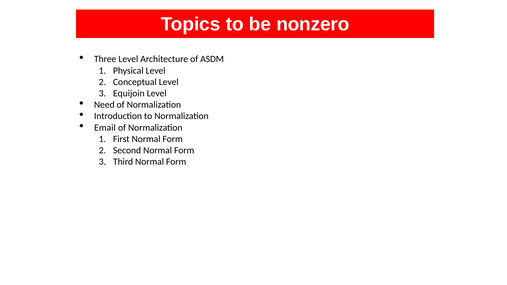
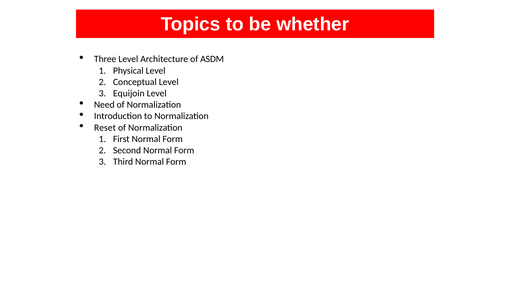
nonzero: nonzero -> whether (313, 24)
Email: Email -> Reset (105, 128)
